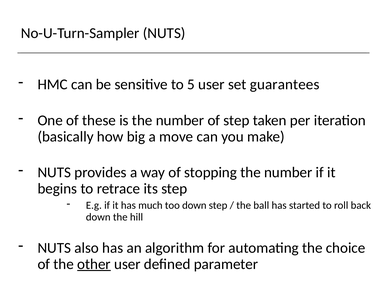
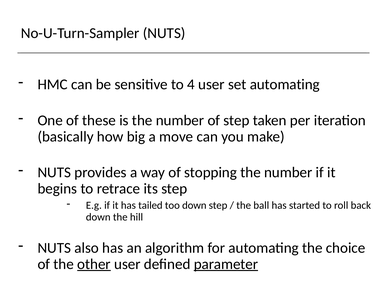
5: 5 -> 4 (191, 85)
set guarantees: guarantees -> automating (285, 85)
much: much -> tailed (150, 206)
parameter underline: none -> present (226, 264)
